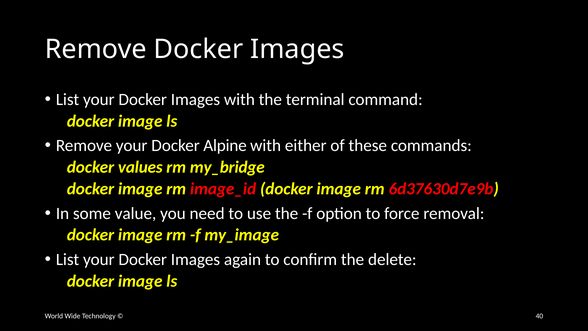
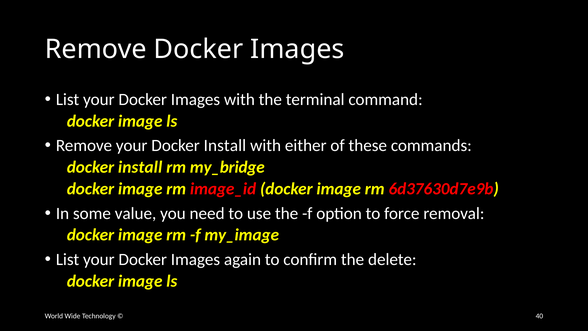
your Docker Alpine: Alpine -> Install (225, 146)
values: values -> install (140, 167)
